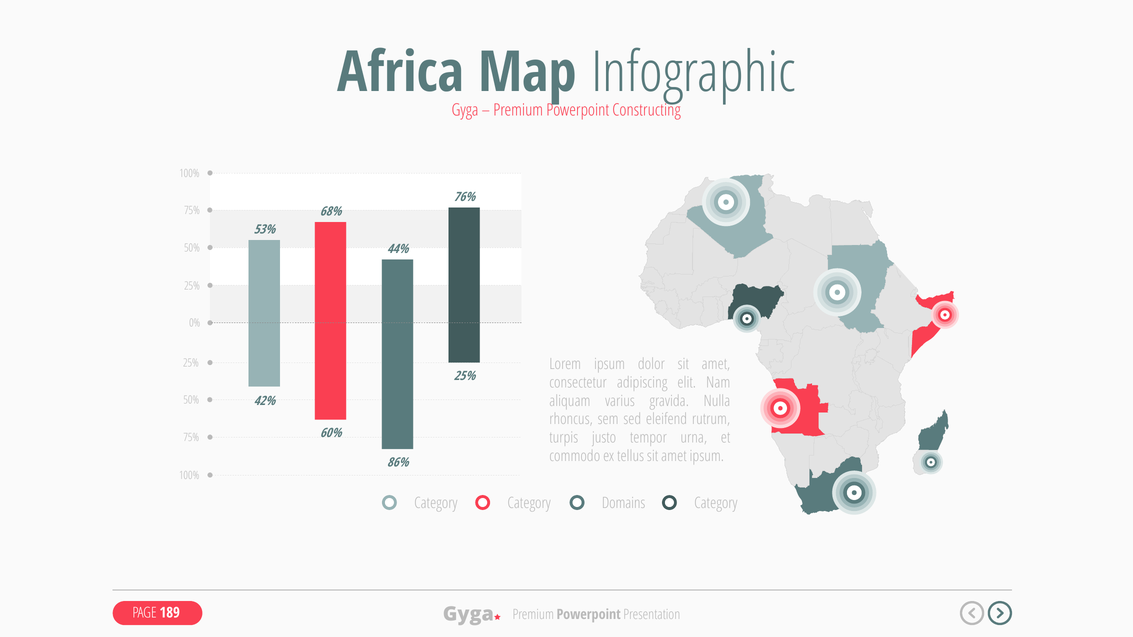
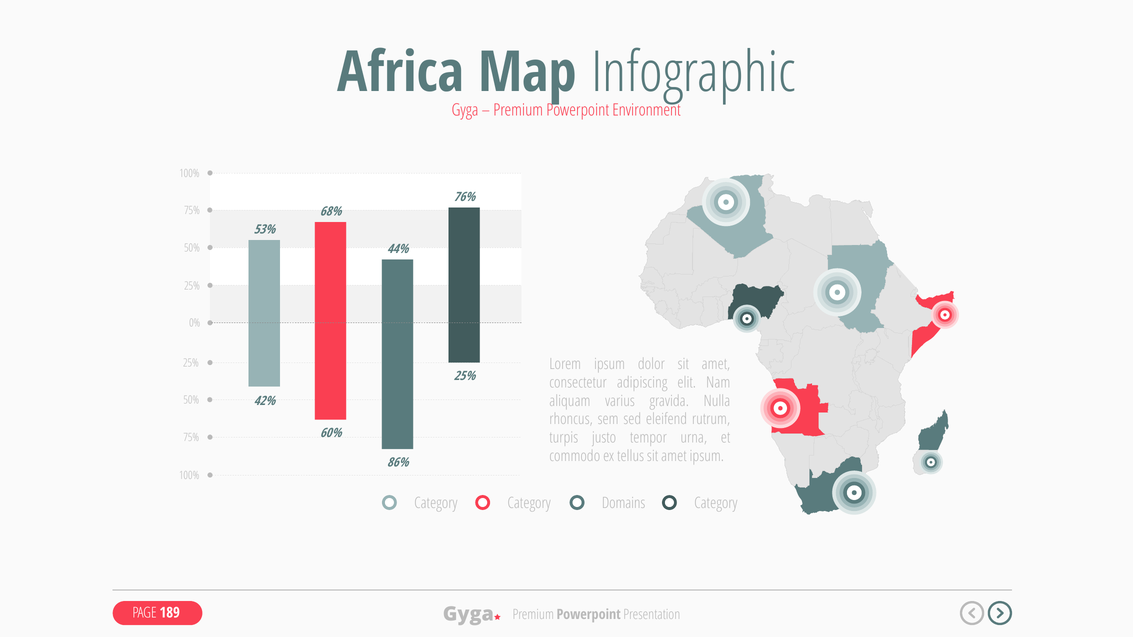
Constructing: Constructing -> Environment (647, 110)
